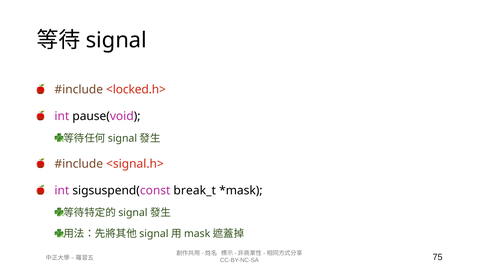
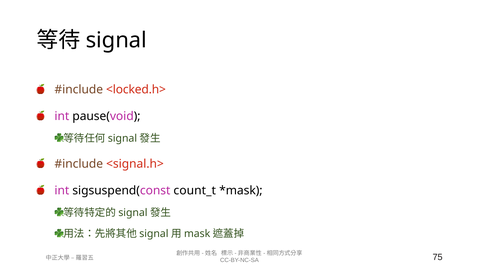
break_t: break_t -> count_t (195, 191)
